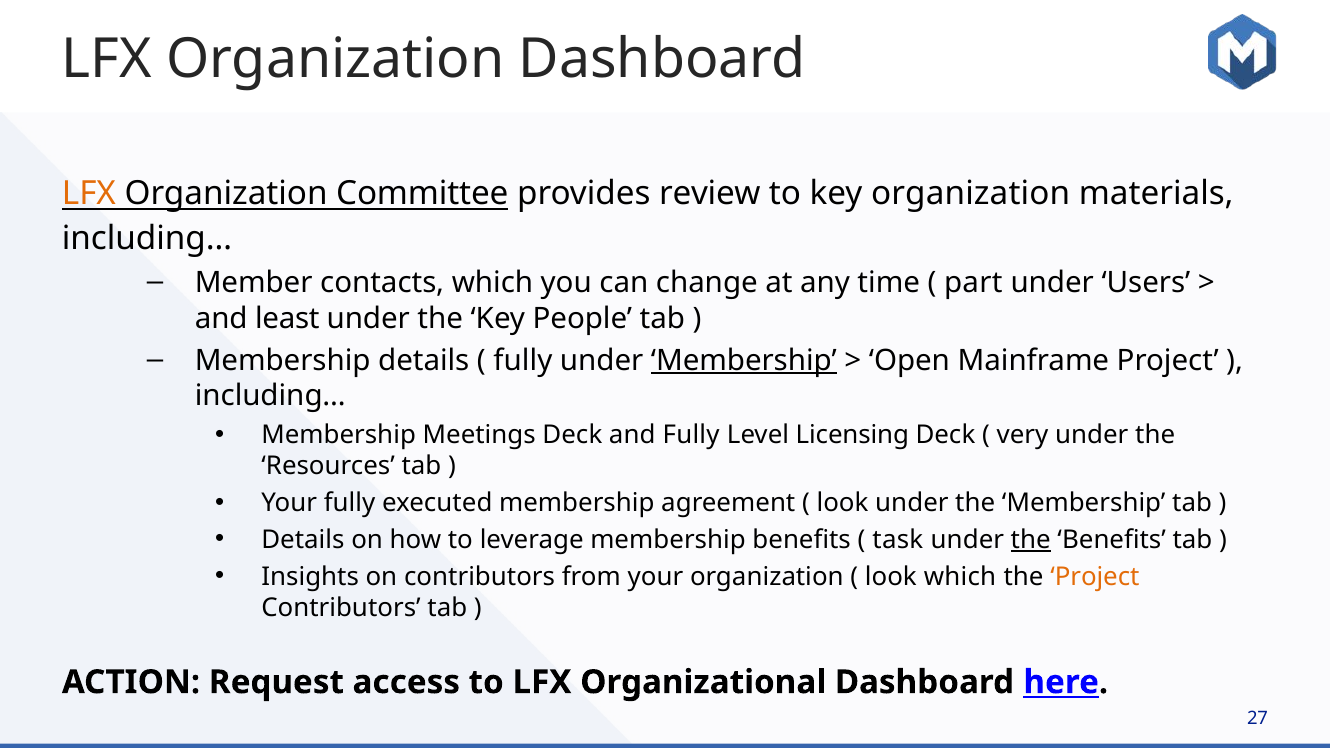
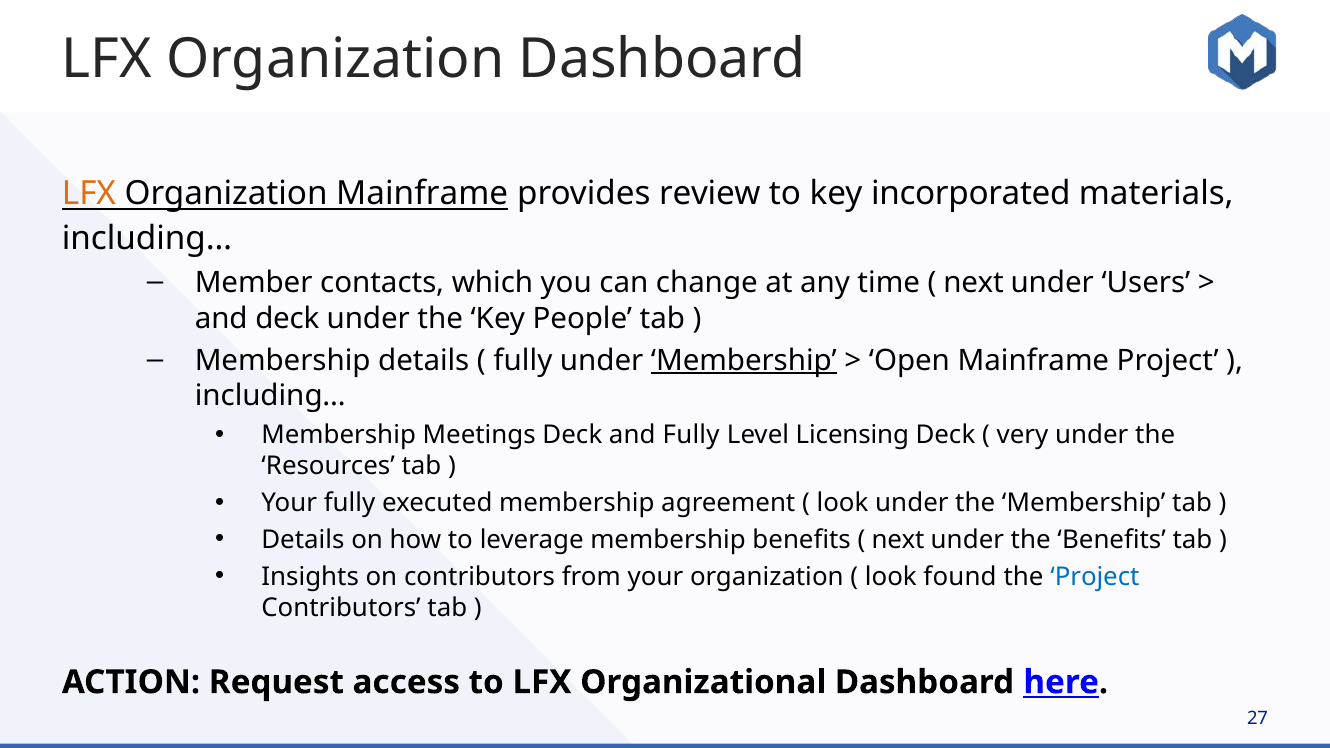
Organization Committee: Committee -> Mainframe (422, 194)
key organization: organization -> incorporated (971, 194)
part: part -> next (974, 283)
and least: least -> deck (287, 318)
task: task -> next (898, 540)
the underline: present -> none (1031, 540)
look which: which -> found (960, 577)
Project colour: orange -> blue (1095, 577)
